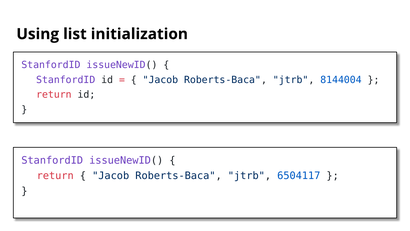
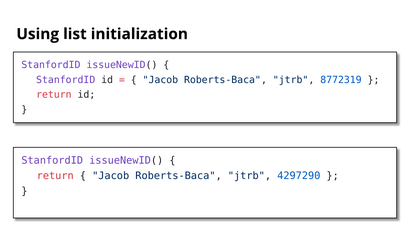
8144004: 8144004 -> 8772319 (341, 80)
6504117: 6504117 -> 4297290 (299, 176)
